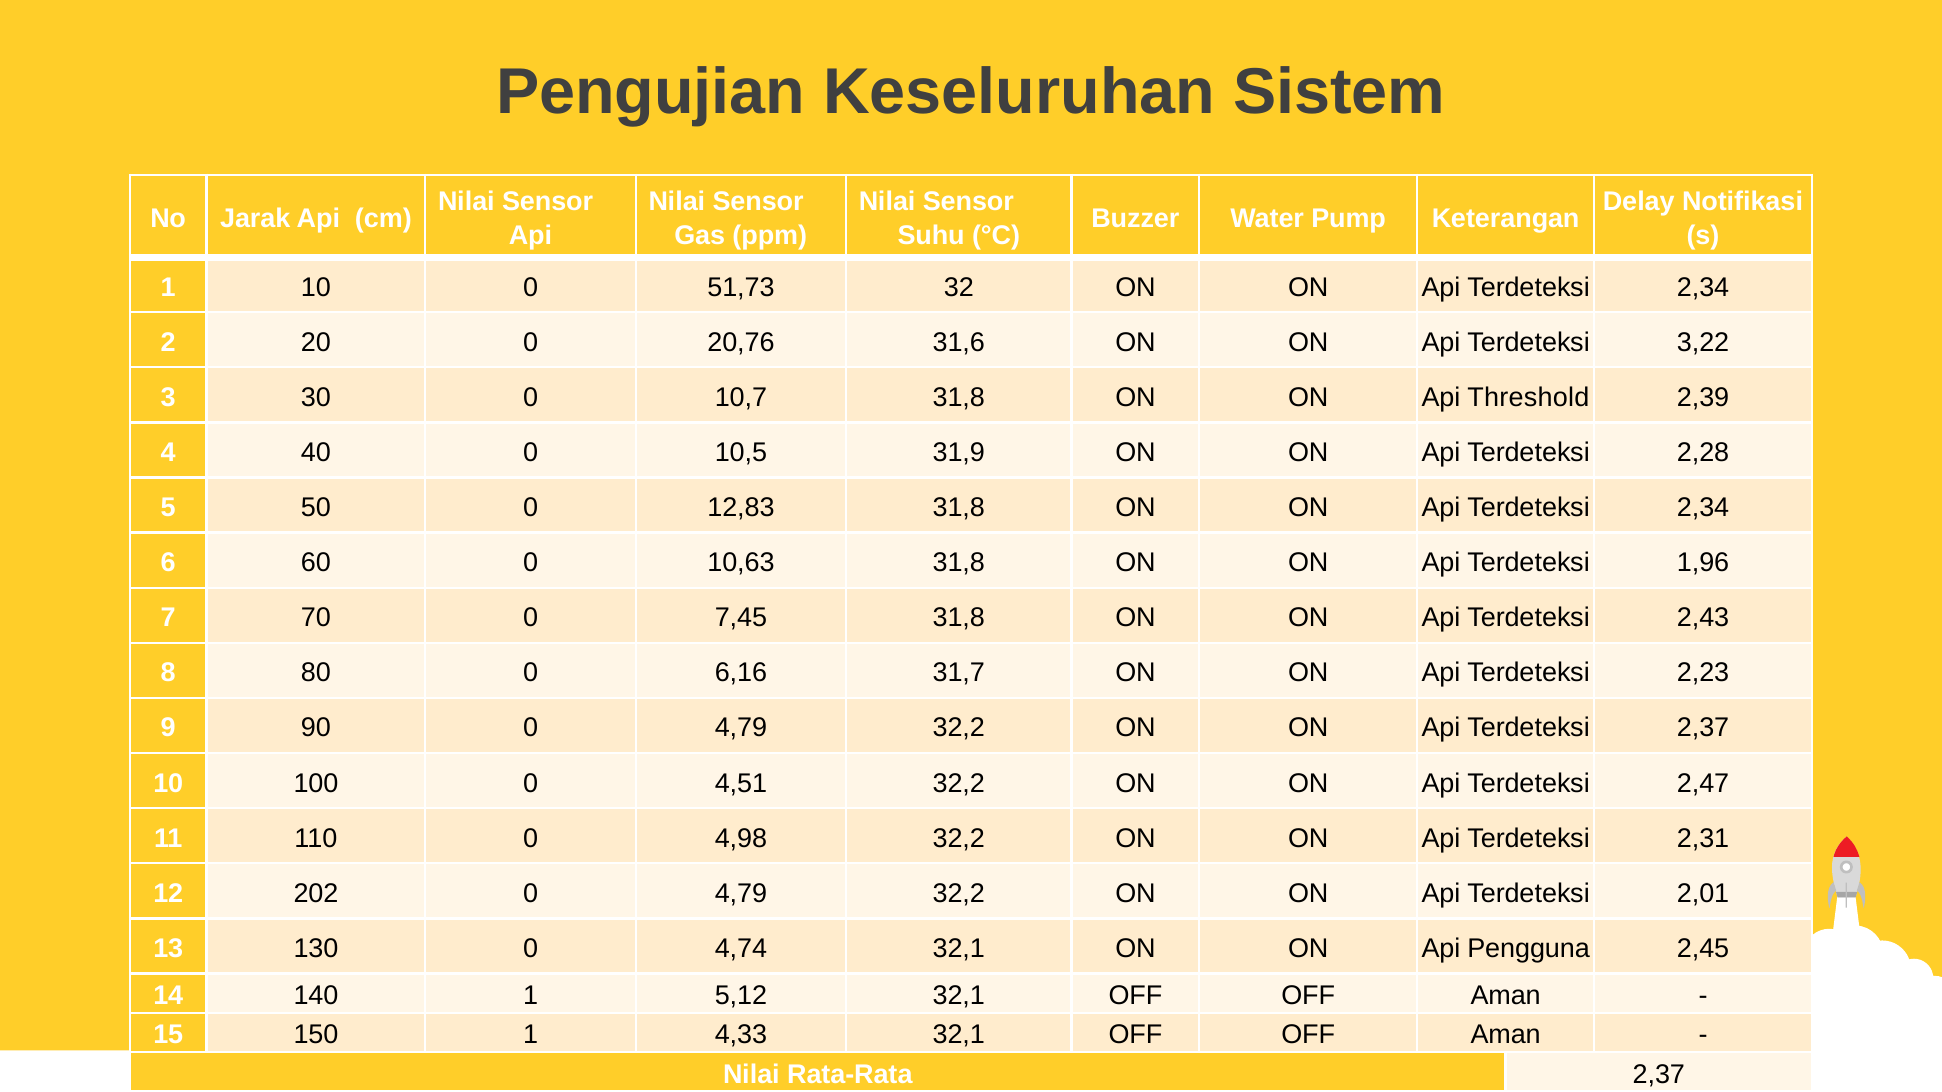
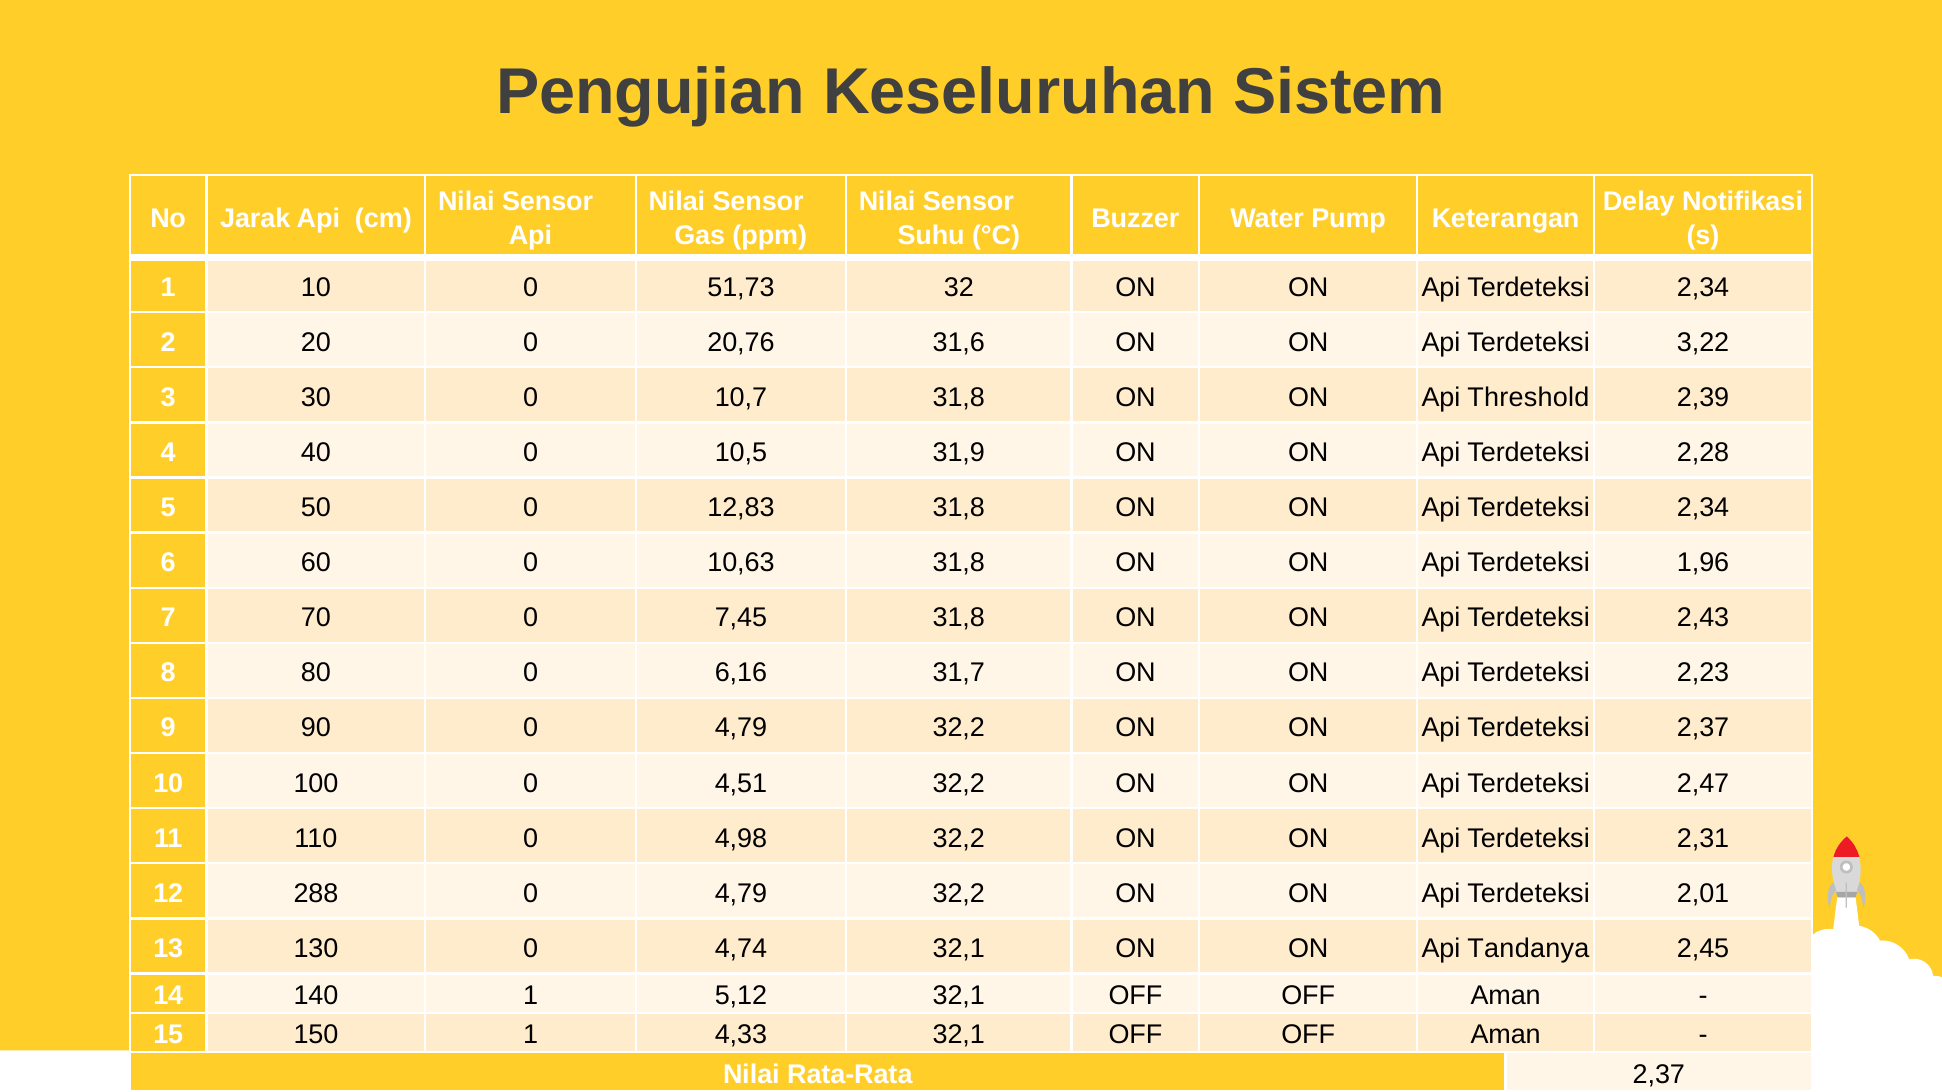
202: 202 -> 288 (316, 894)
Pengguna: Pengguna -> Tandanya (1528, 949)
